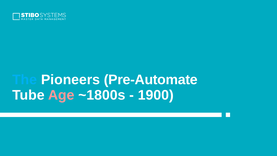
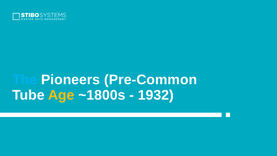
Pre-Automate: Pre-Automate -> Pre-Common (151, 80)
Age colour: pink -> yellow (61, 95)
1900: 1900 -> 1932 (156, 95)
